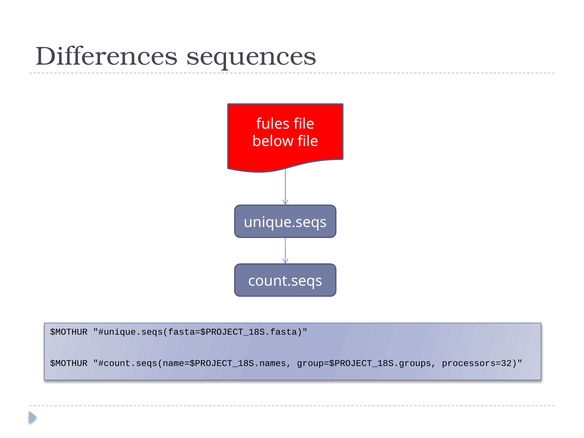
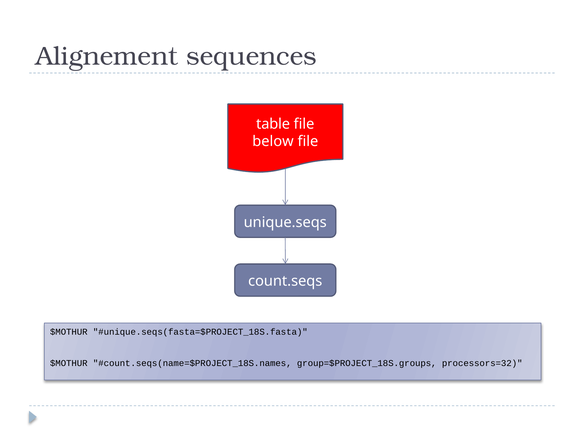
Differences: Differences -> Alignement (107, 56)
fules: fules -> table (273, 124)
